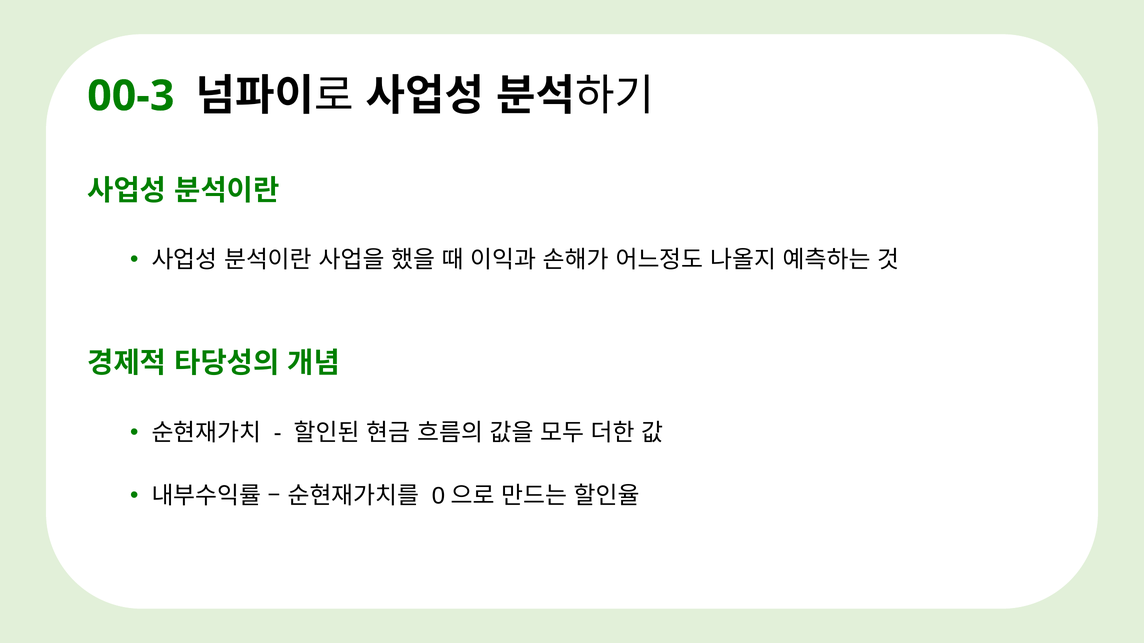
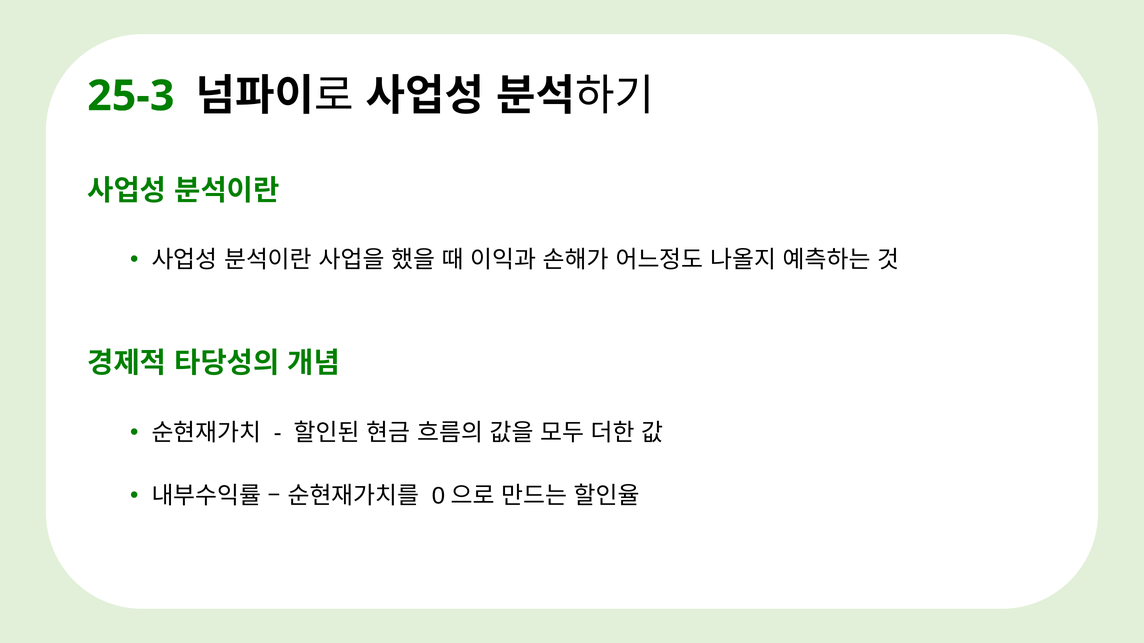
00-3: 00-3 -> 25-3 (131, 96)
